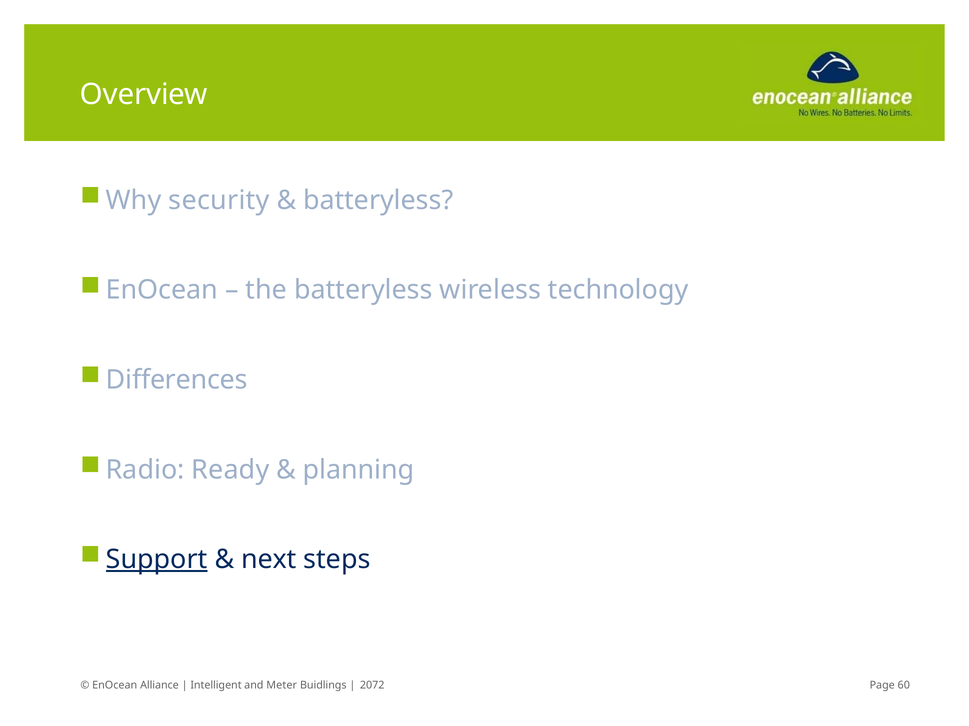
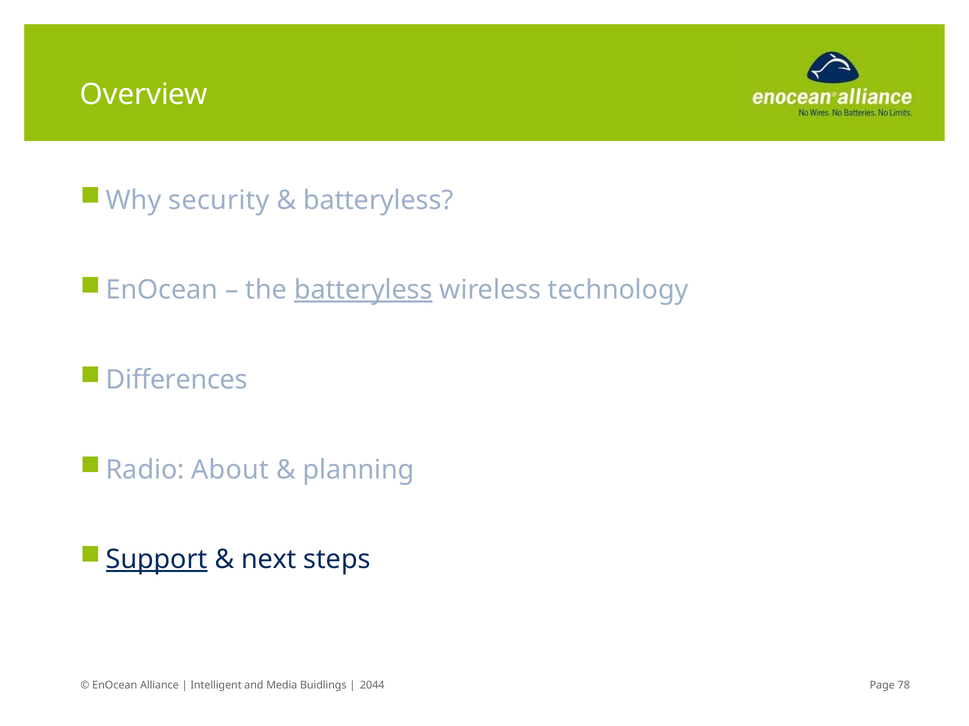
batteryless underline: none -> present (363, 290)
Ready: Ready -> About (230, 470)
Meter: Meter -> Media (282, 686)
2072: 2072 -> 2044 (372, 686)
60: 60 -> 78 (904, 686)
